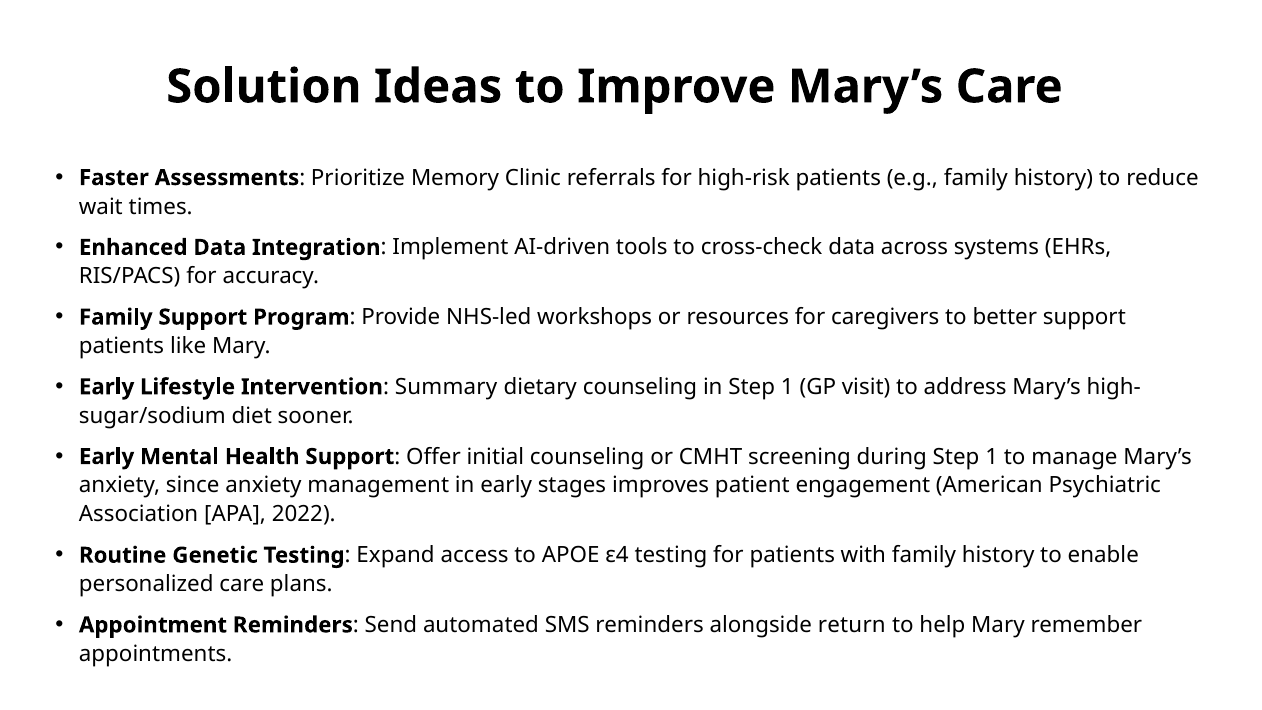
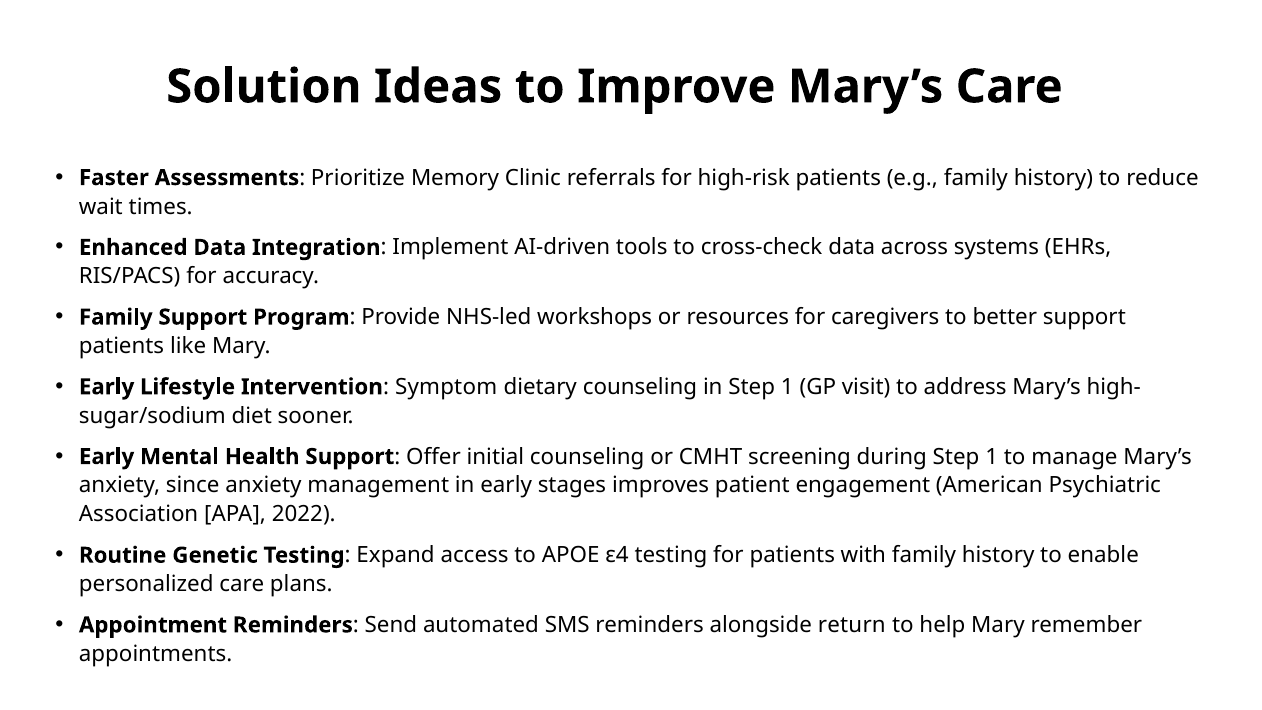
Summary: Summary -> Symptom (446, 387)
